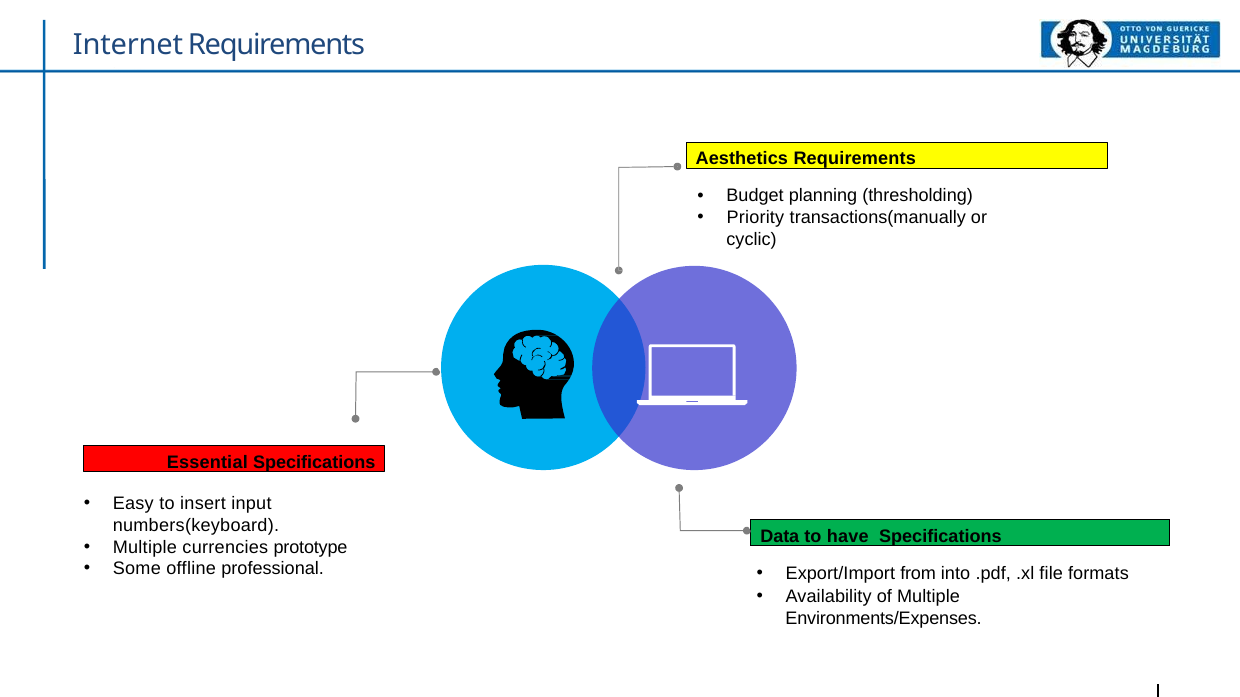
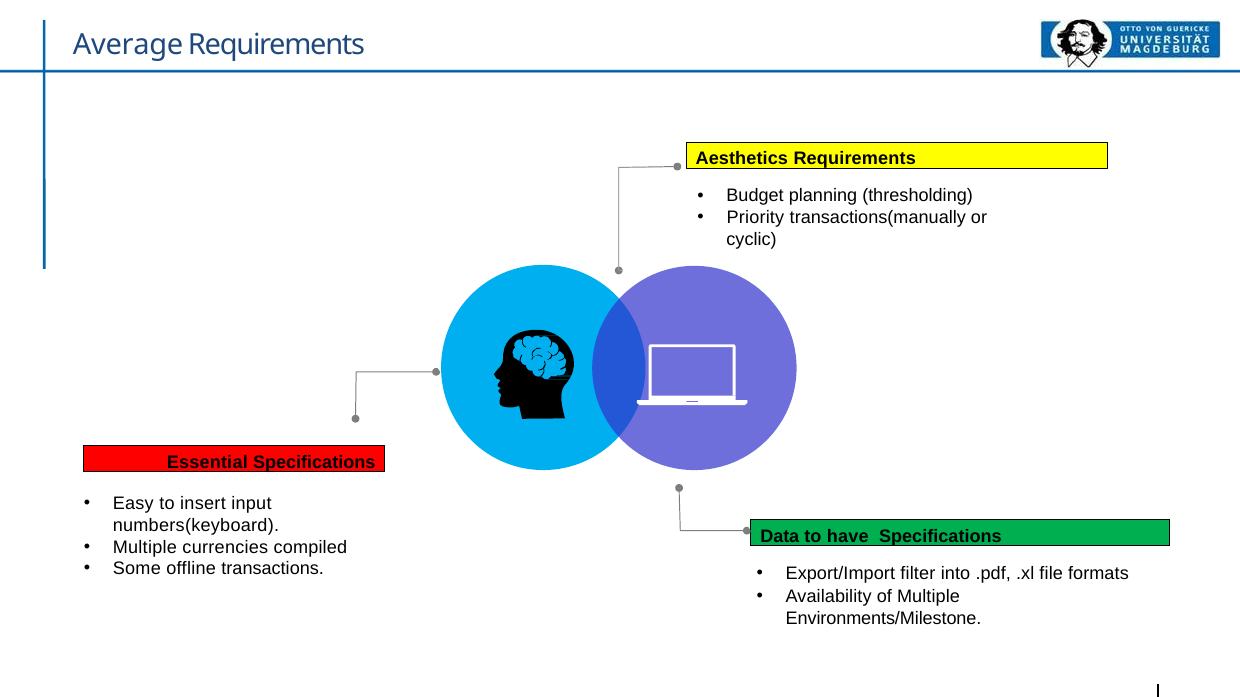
Internet: Internet -> Average (128, 45)
prototype: prototype -> compiled (310, 548)
professional: professional -> transactions (273, 569)
from: from -> filter (918, 574)
Environments/Expenses: Environments/Expenses -> Environments/Milestone (884, 619)
